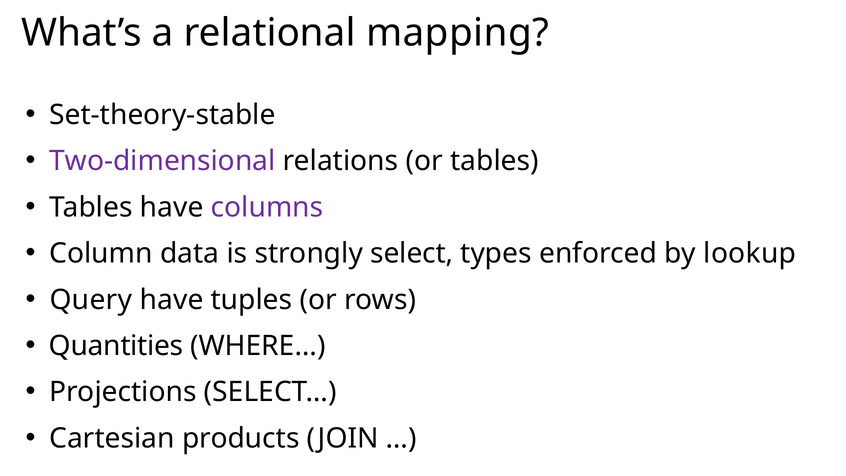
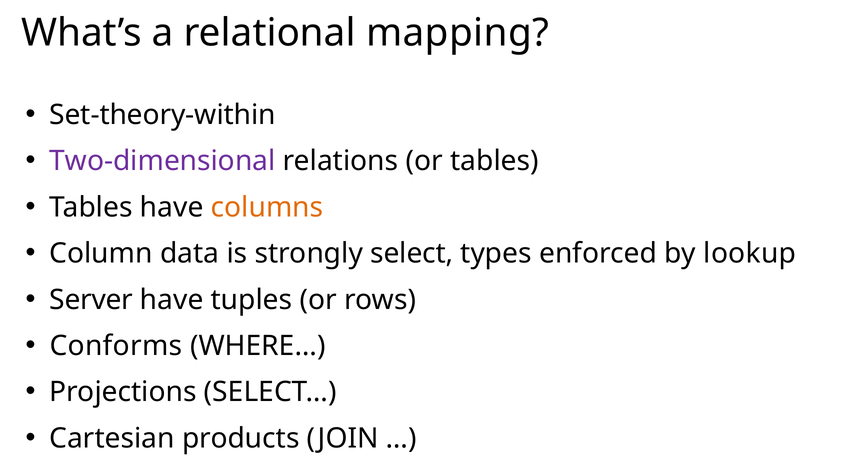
Set-theory-stable: Set-theory-stable -> Set-theory-within (162, 115)
columns colour: purple -> orange (267, 207)
Query: Query -> Server (91, 300)
Quantities: Quantities -> Conforms (116, 346)
